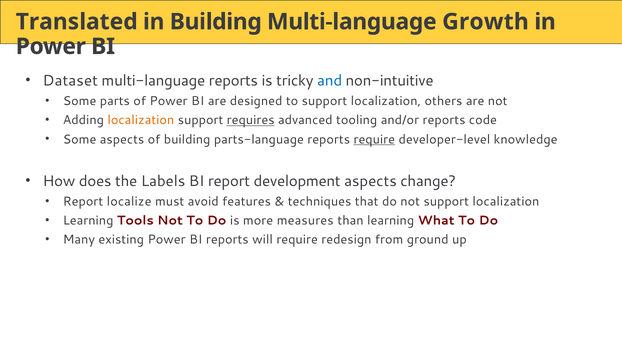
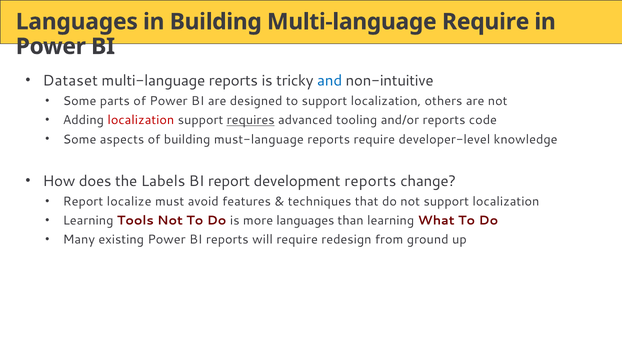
Translated: Translated -> Languages (77, 22)
Multi-language Growth: Growth -> Require (486, 22)
localization colour: orange -> red (141, 120)
parts-language: parts-language -> must-language (259, 139)
require underline: present -> none (374, 139)
development aspects: aspects -> reports (370, 181)
more measures: measures -> languages (305, 221)
